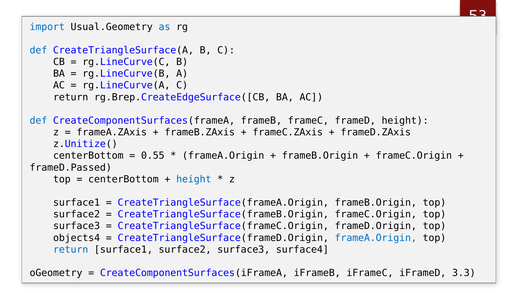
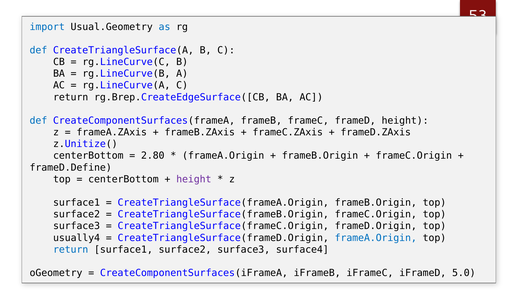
0.55: 0.55 -> 2.80 (153, 155)
frameD.Passed: frameD.Passed -> frameD.Define (71, 167)
height colour: blue -> purple (194, 179)
objects4: objects4 -> usually4 (77, 237)
3.3: 3.3 -> 5.0 (464, 272)
